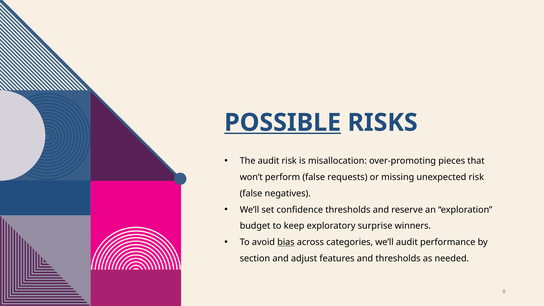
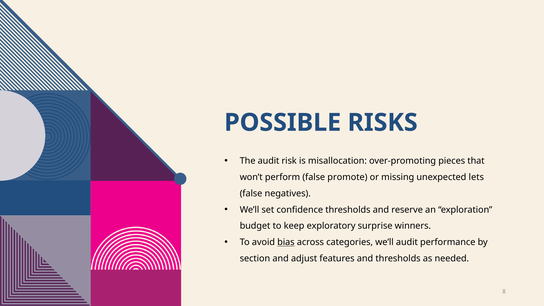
POSSIBLE underline: present -> none (283, 123)
requests: requests -> promote (347, 177)
unexpected risk: risk -> lets (476, 177)
